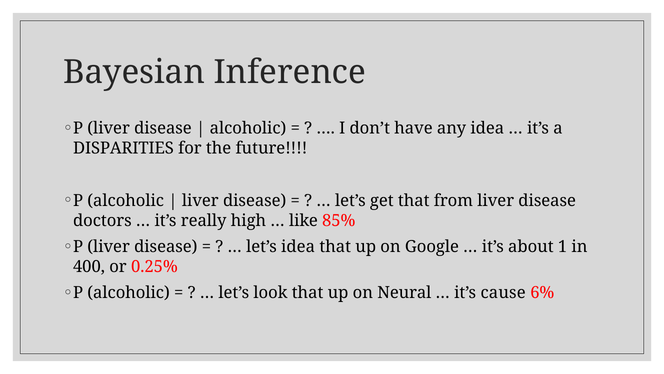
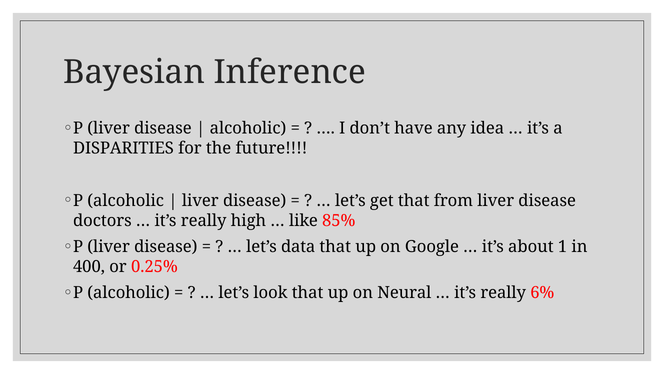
let’s idea: idea -> data (298, 246)
cause: cause -> really (503, 293)
